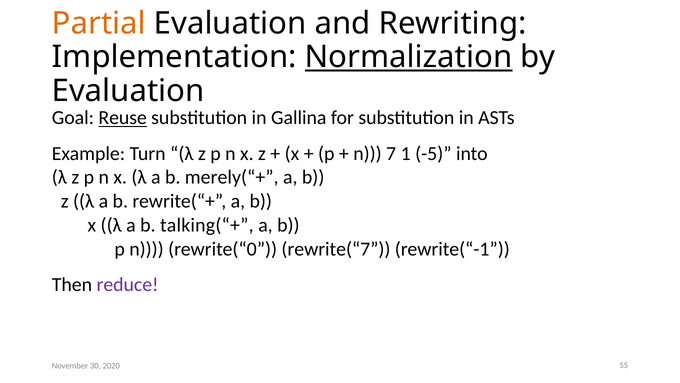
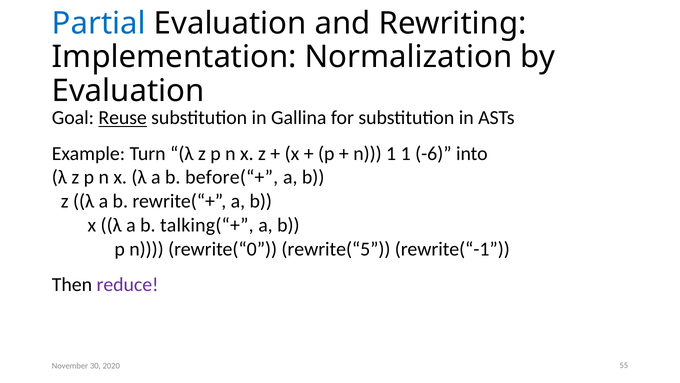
Partial colour: orange -> blue (99, 23)
Normalization underline: present -> none (409, 57)
n 7: 7 -> 1 (391, 153)
-5: -5 -> -6 (433, 153)
merely(“+: merely(“+ -> before(“+ (232, 177)
rewrite(“7: rewrite(“7 -> rewrite(“5 (336, 249)
